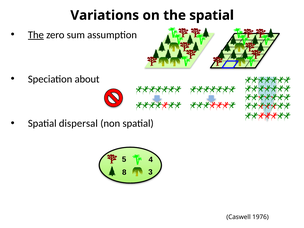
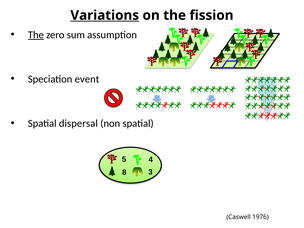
Variations underline: none -> present (105, 15)
the spatial: spatial -> fission (212, 15)
about: about -> event (87, 79)
